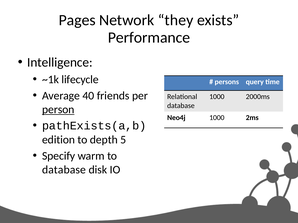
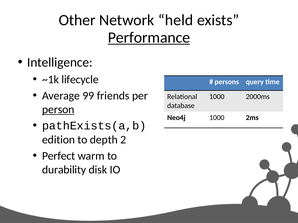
Pages: Pages -> Other (77, 20)
they: they -> held (176, 20)
Performance underline: none -> present (149, 38)
40: 40 -> 99 (88, 96)
5: 5 -> 2 (123, 140)
Specify: Specify -> Perfect (59, 156)
database: database -> durability (64, 170)
